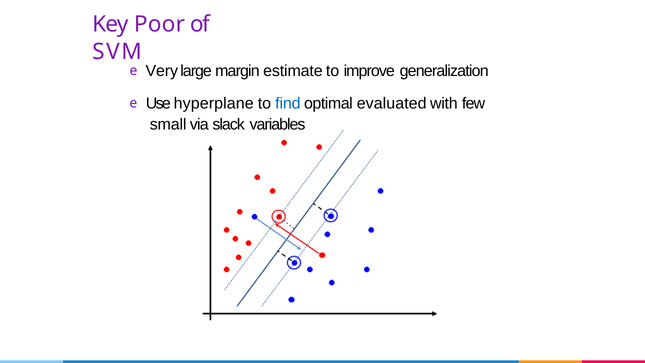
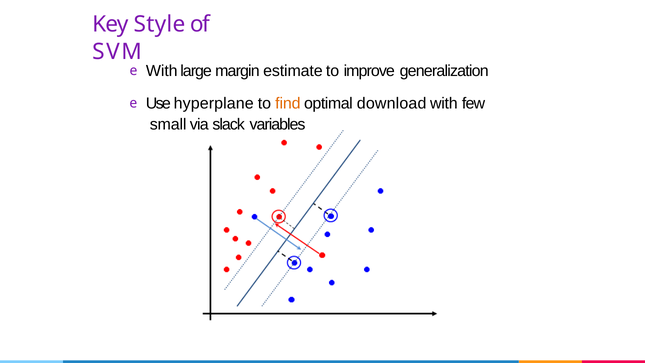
Poor: Poor -> Style (159, 24)
e Very: Very -> With (162, 71)
find colour: blue -> orange (288, 104)
evaluated: evaluated -> download (392, 104)
